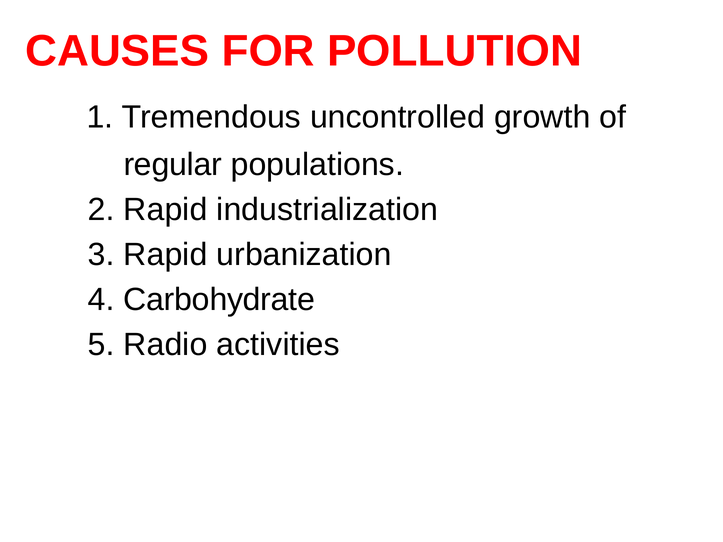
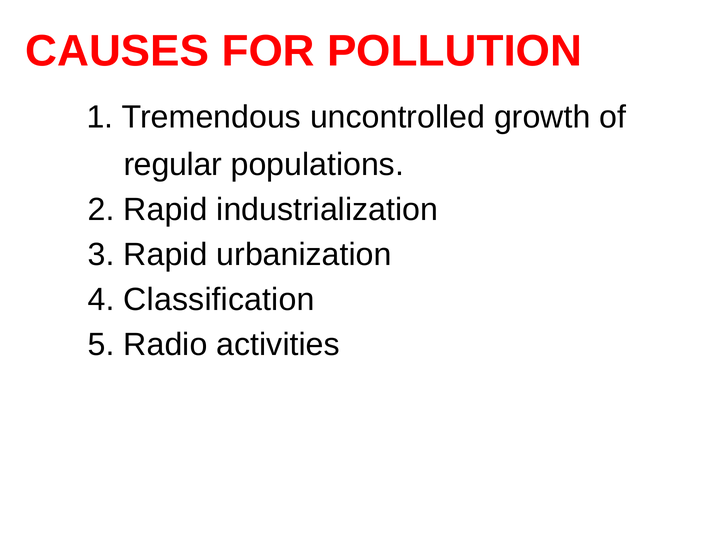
Carbohydrate: Carbohydrate -> Classification (219, 300)
